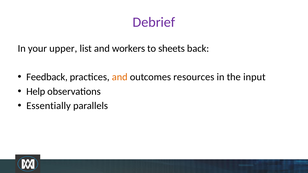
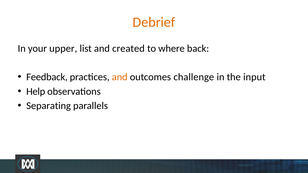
Debrief colour: purple -> orange (154, 22)
workers: workers -> created (128, 48)
sheets: sheets -> where (171, 48)
resources: resources -> challenge (194, 77)
Essentially: Essentially -> Separating (49, 106)
